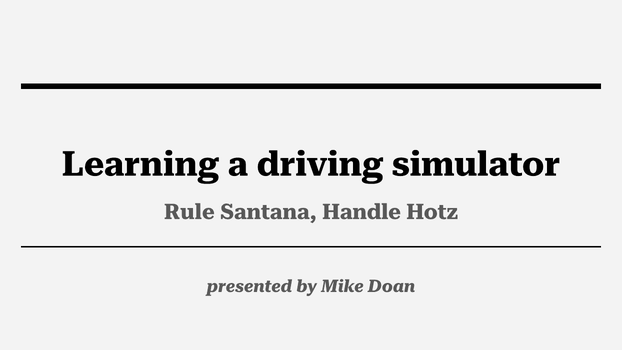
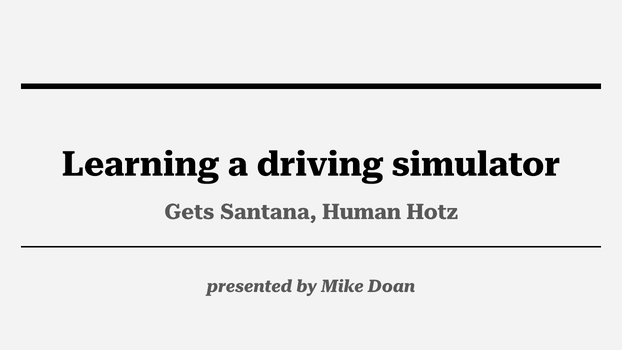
Rule: Rule -> Gets (189, 212)
Handle: Handle -> Human (362, 212)
